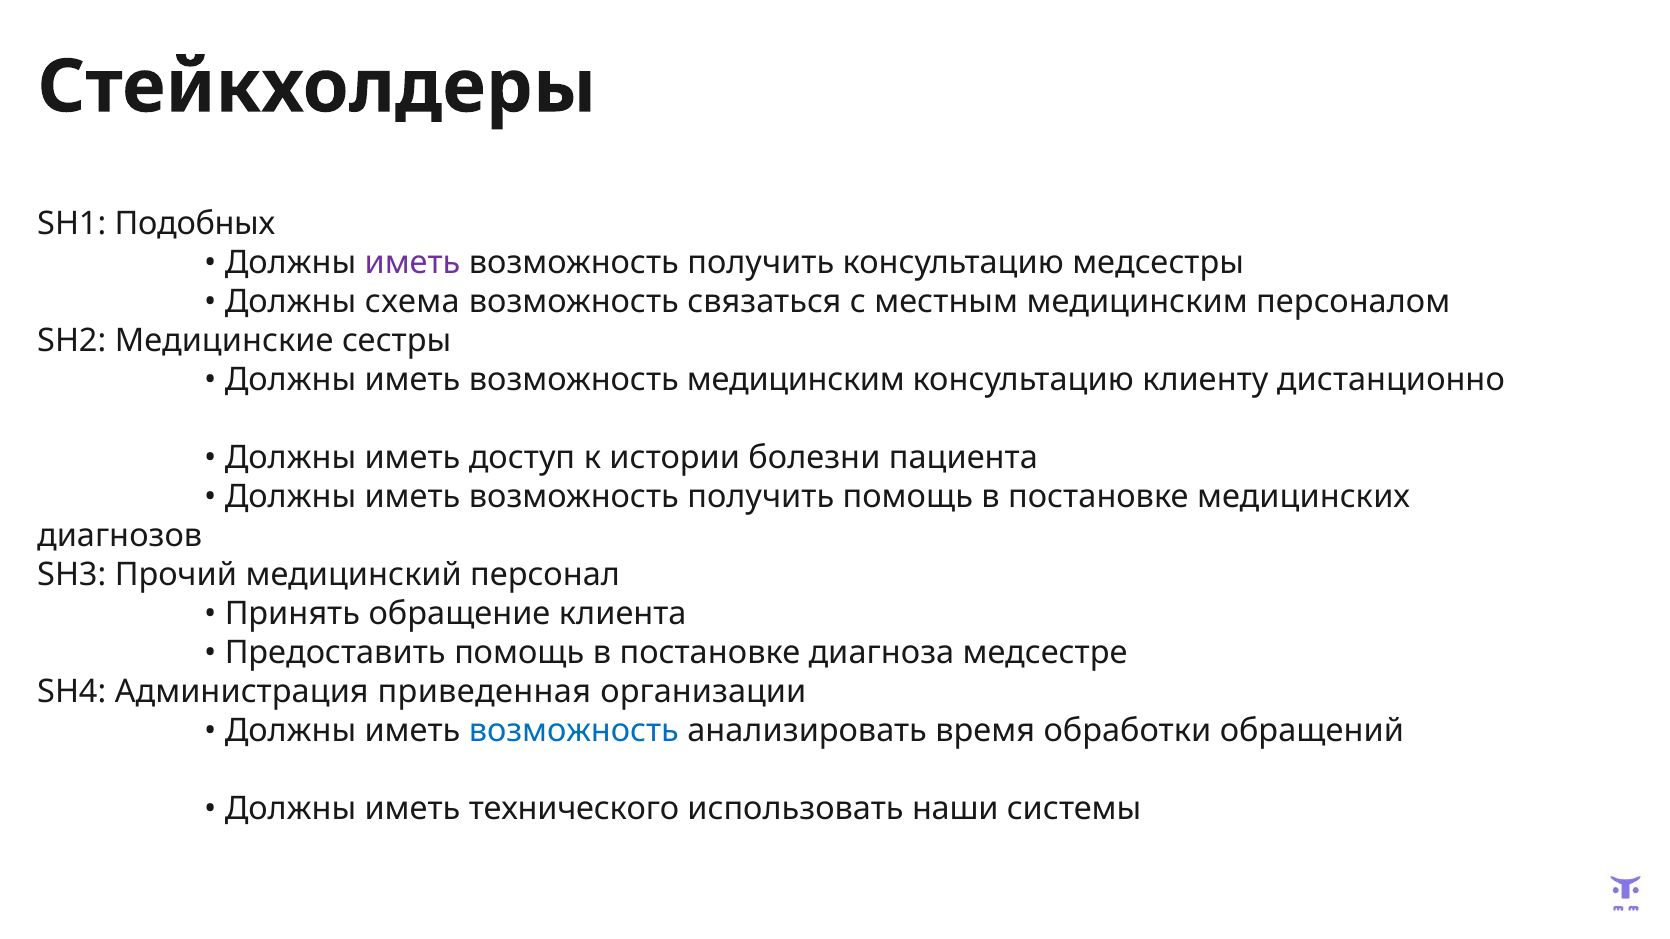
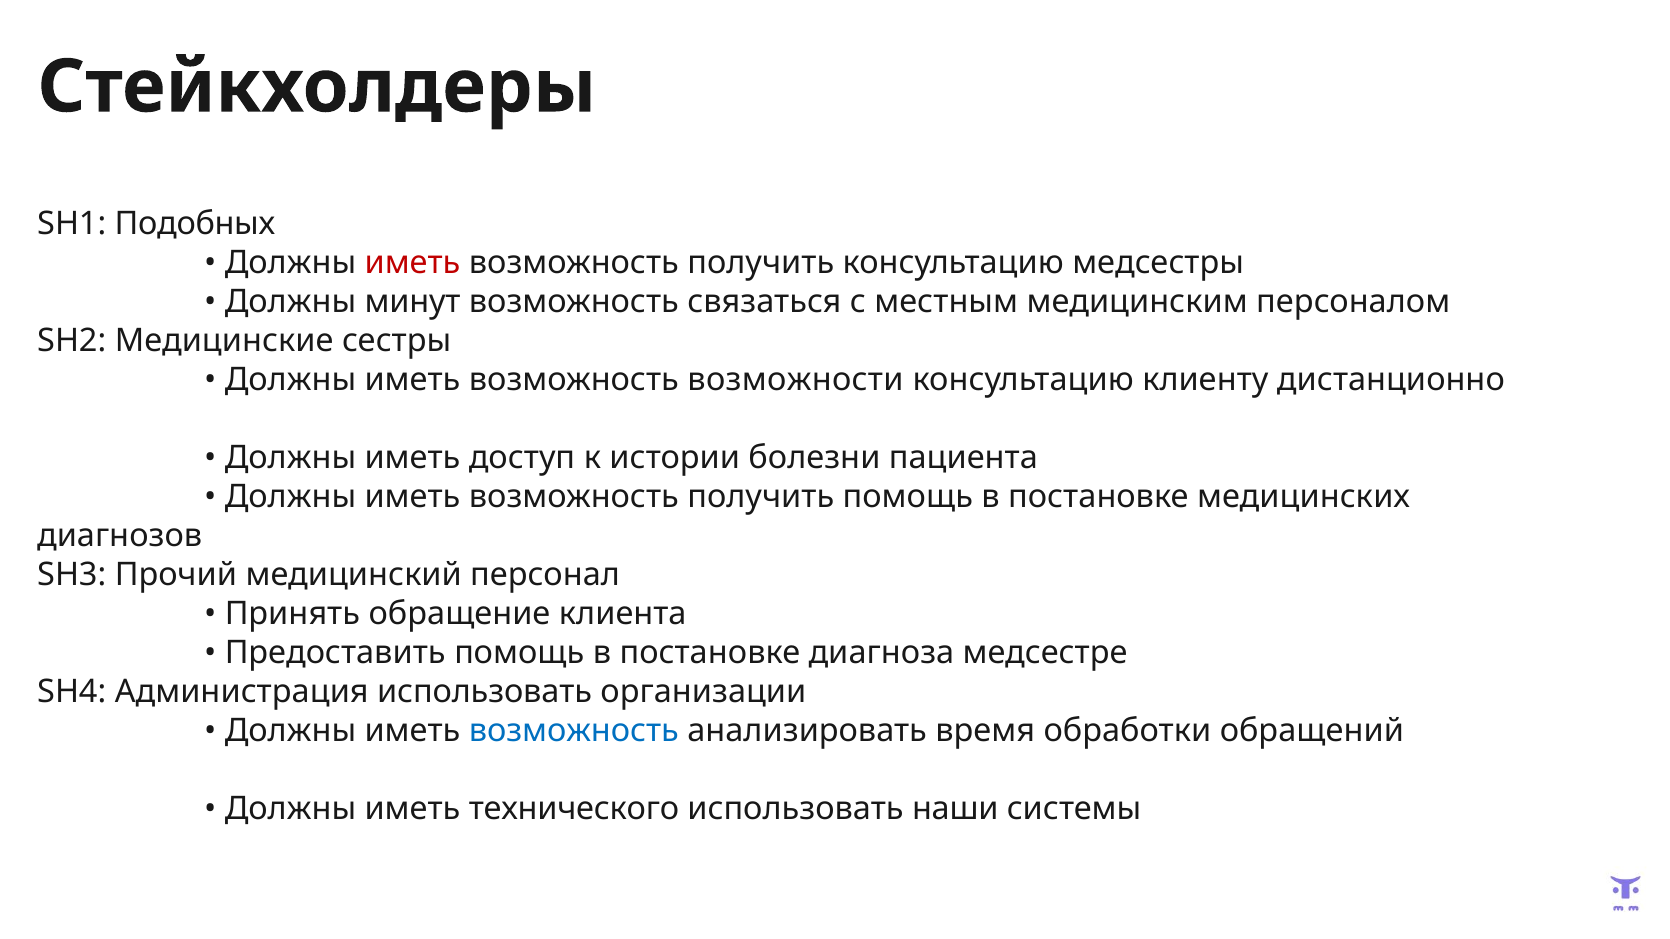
иметь colour: purple -> red (413, 263)
схема: схема -> минут (413, 302)
возможность медицинским: медицинским -> возможности (796, 380)
Администрация приведенная: приведенная -> использовать (485, 692)
